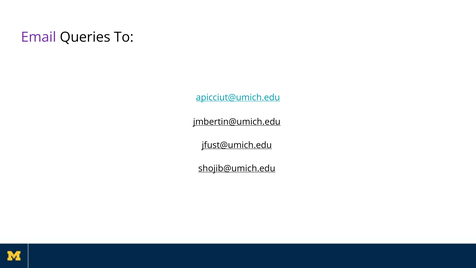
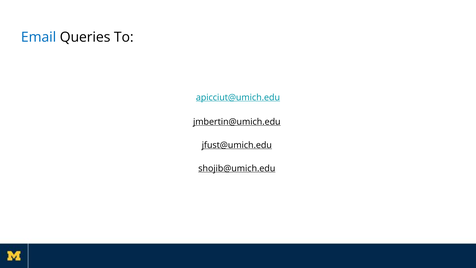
Email colour: purple -> blue (39, 37)
